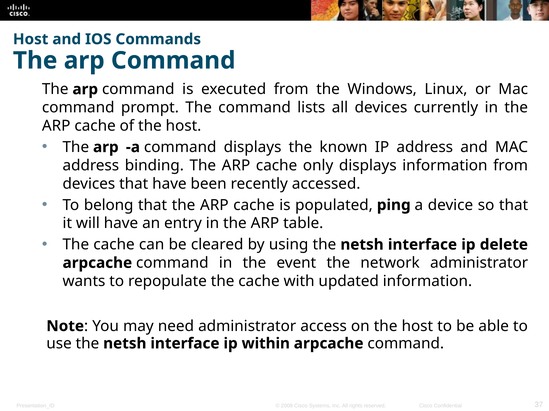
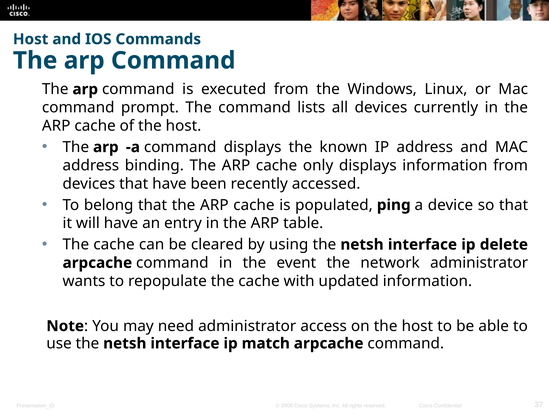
within: within -> match (266, 344)
